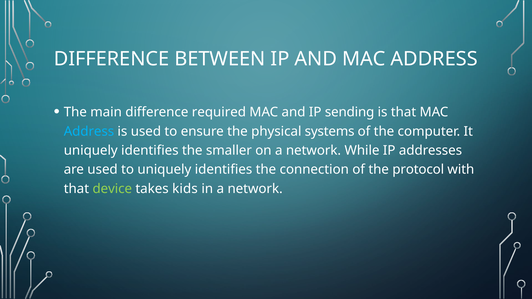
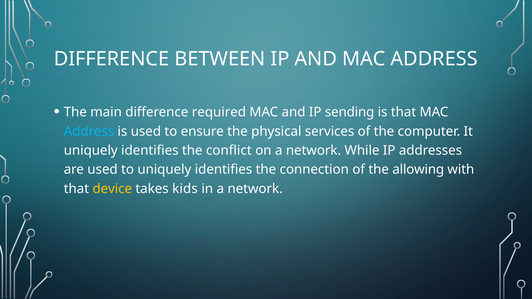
systems: systems -> services (330, 131)
smaller: smaller -> conflict (229, 151)
protocol: protocol -> allowing (418, 170)
device colour: light green -> yellow (112, 189)
